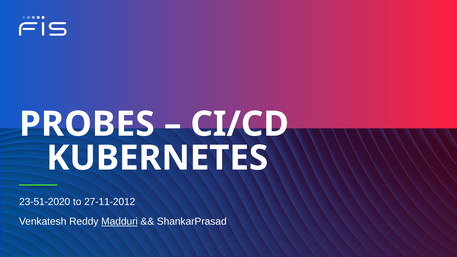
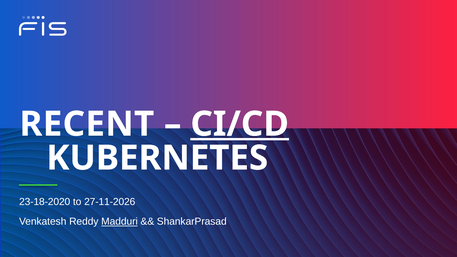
PROBES: PROBES -> RECENT (87, 124)
CI/CD underline: none -> present (240, 124)
23-51-2020: 23-51-2020 -> 23-18-2020 (45, 202)
27-11-2012: 27-11-2012 -> 27-11-2026 (110, 202)
